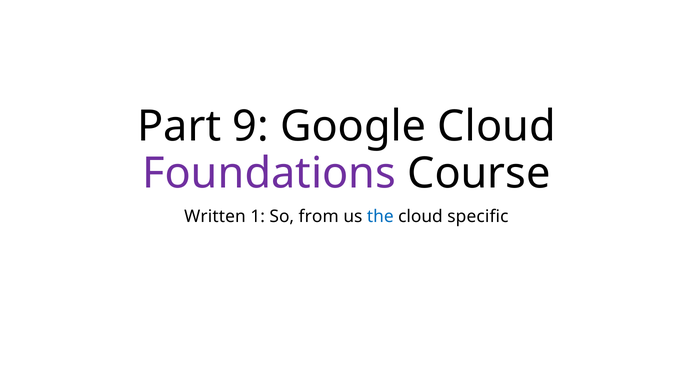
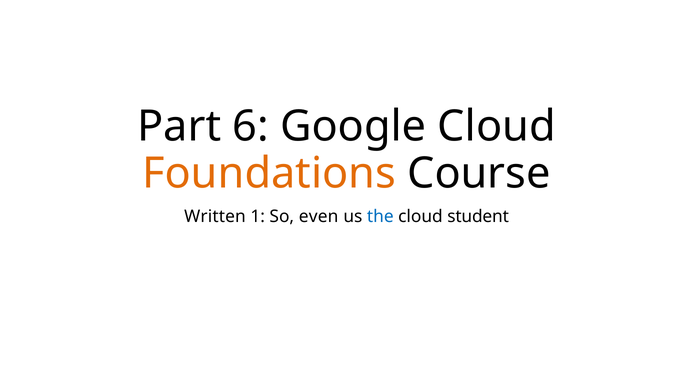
9: 9 -> 6 (251, 126)
Foundations colour: purple -> orange (269, 173)
from: from -> even (319, 217)
specific: specific -> student (478, 217)
